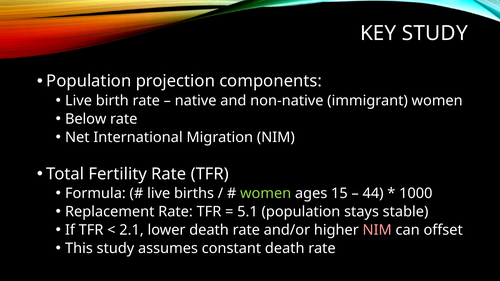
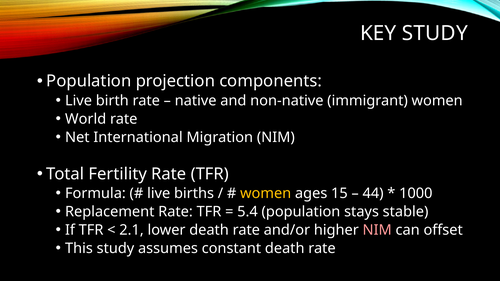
Below: Below -> World (86, 119)
women colour: light green -> yellow (266, 194)
5.1: 5.1 -> 5.4 (247, 212)
